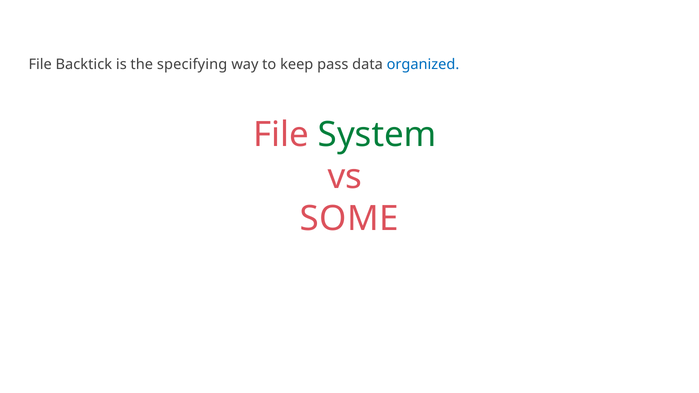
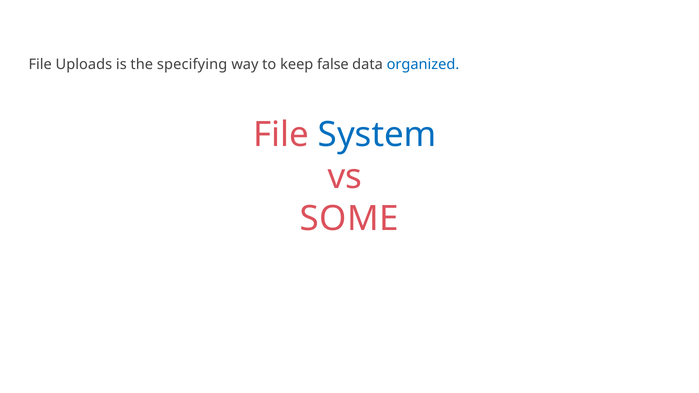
Backtick: Backtick -> Uploads (84, 64)
pass: pass -> false (333, 64)
System colour: green -> blue (377, 135)
